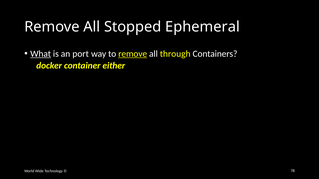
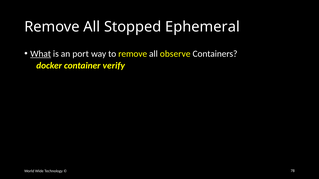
remove underline: present -> none (133, 54)
through: through -> observe (175, 54)
either: either -> verify (114, 66)
